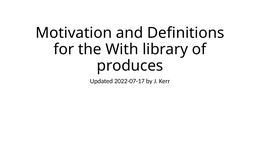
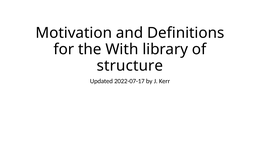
produces: produces -> structure (130, 66)
